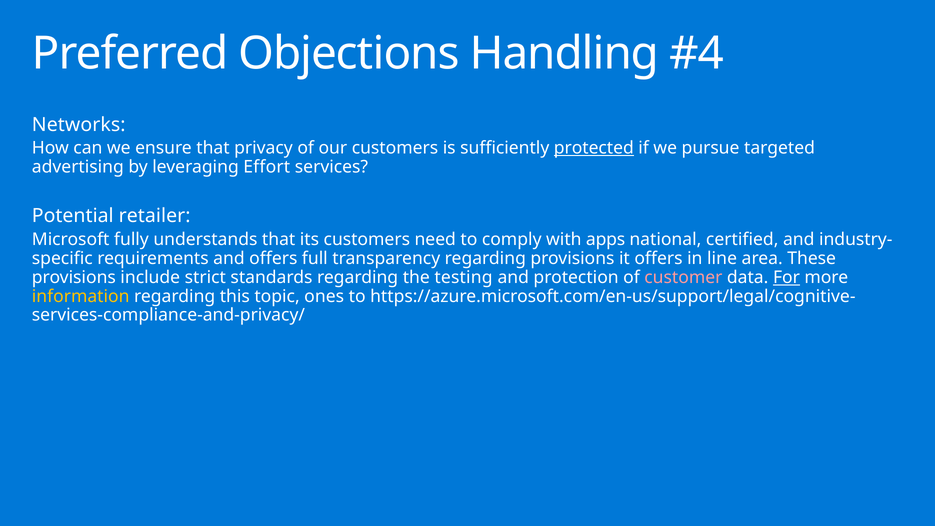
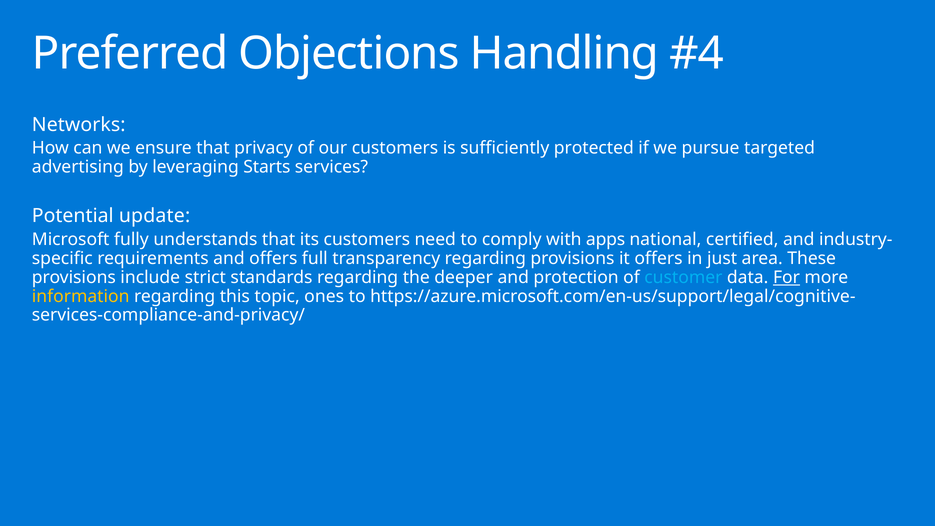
protected underline: present -> none (594, 148)
Effort: Effort -> Starts (267, 167)
retailer: retailer -> update (155, 216)
line: line -> just (722, 258)
testing: testing -> deeper (464, 277)
customer colour: pink -> light blue (683, 277)
